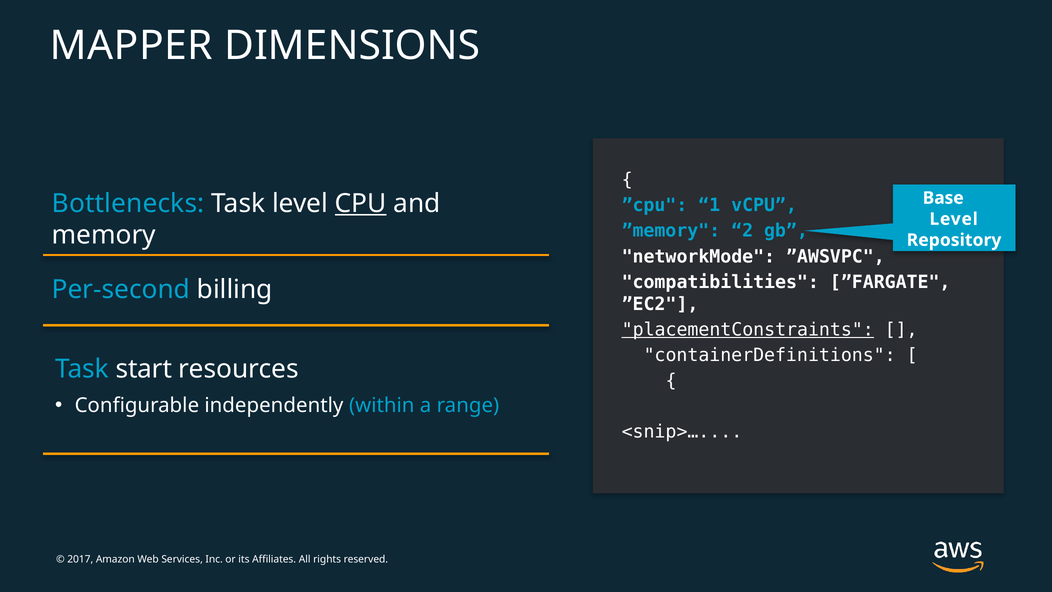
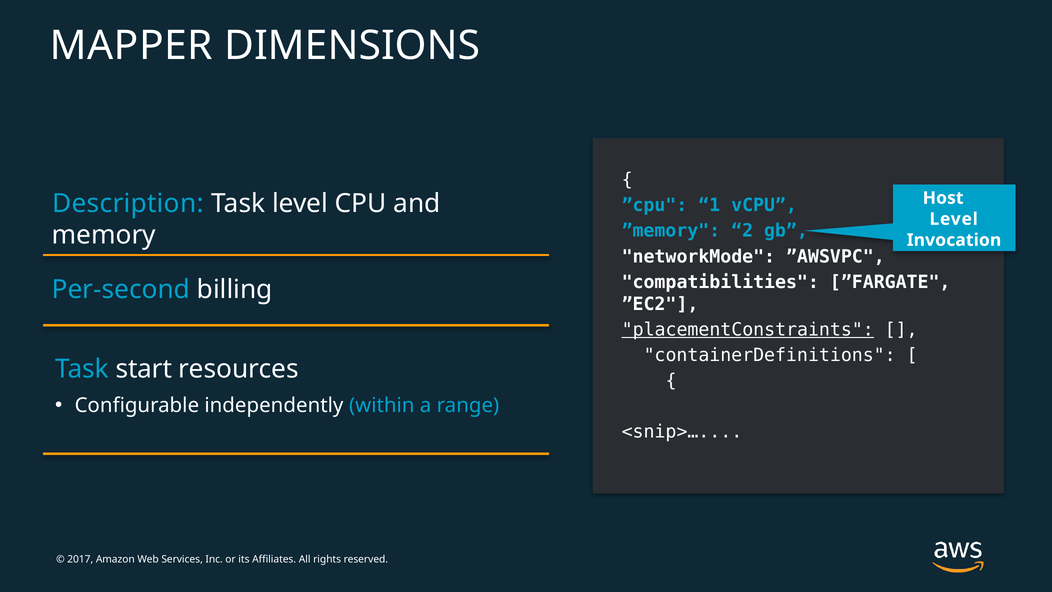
Base: Base -> Host (943, 198)
Bottlenecks: Bottlenecks -> Description (128, 204)
CPU underline: present -> none (361, 204)
Repository: Repository -> Invocation (954, 240)
